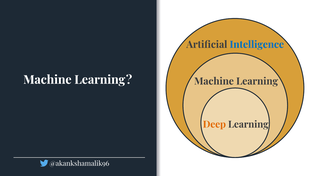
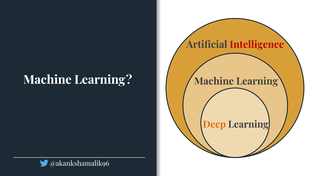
Intelligence colour: blue -> red (257, 45)
